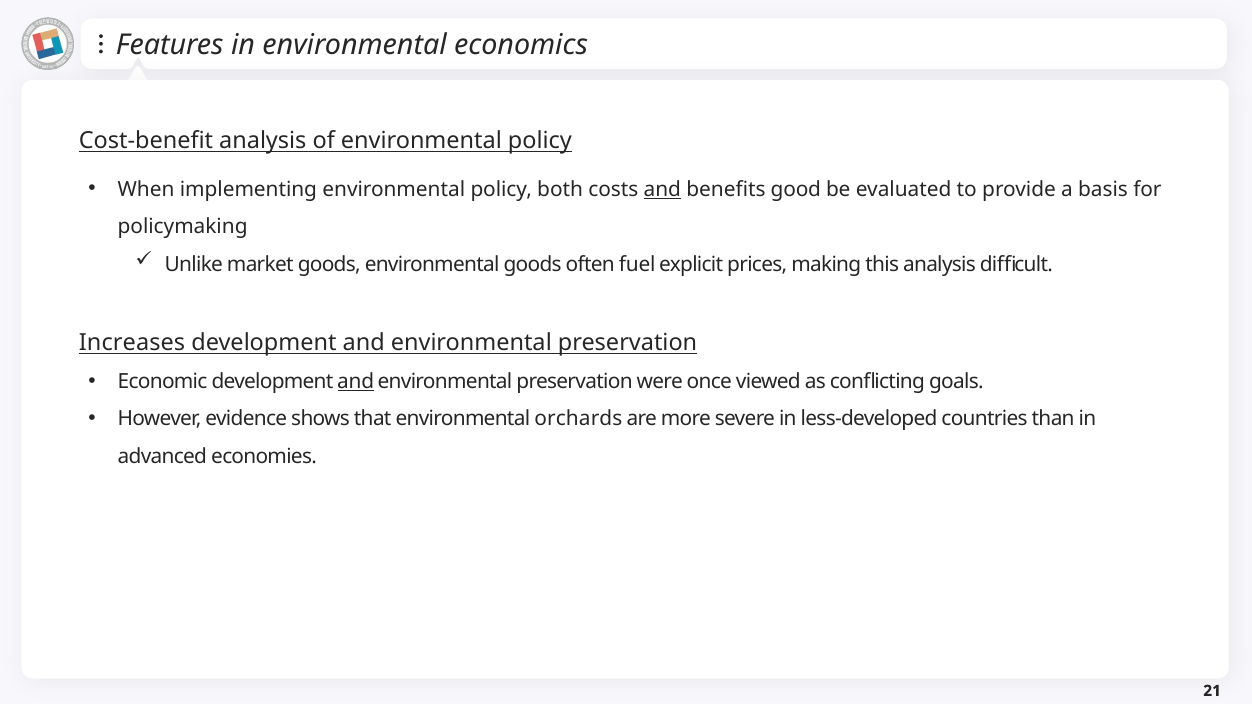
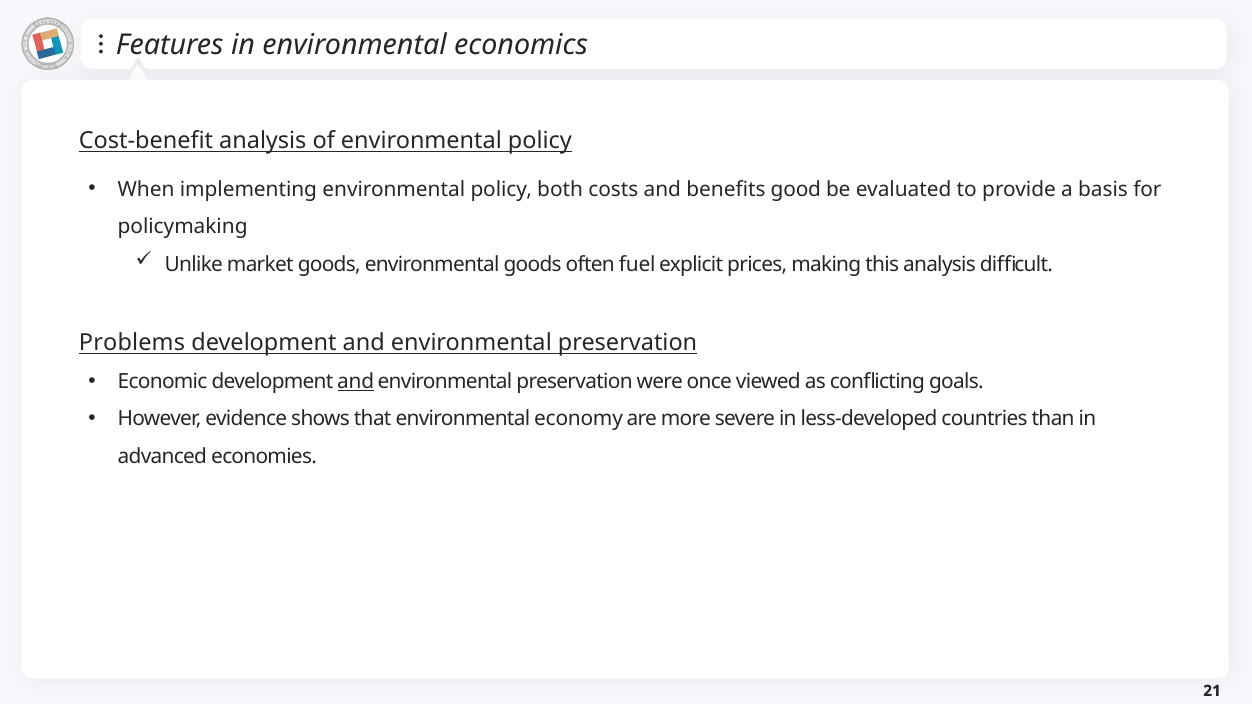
and underline: present -> none (662, 189)
Increases: Increases -> Problems (132, 343)
orchards: orchards -> economy (579, 419)
